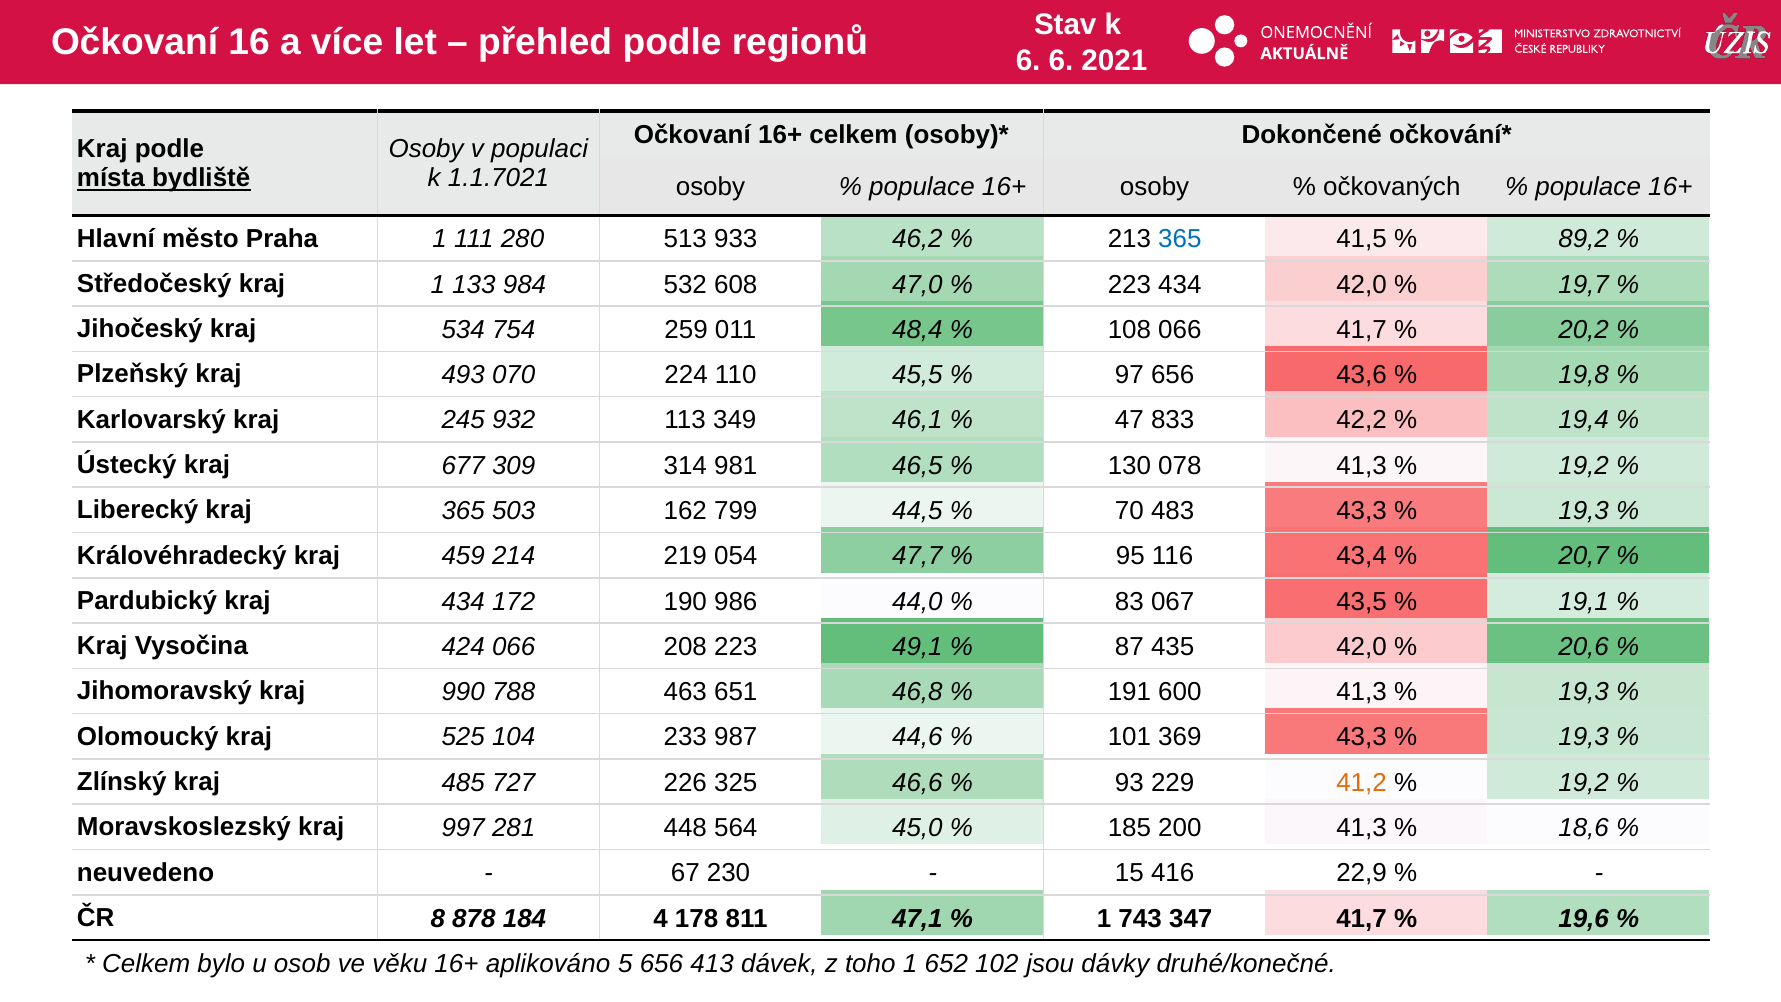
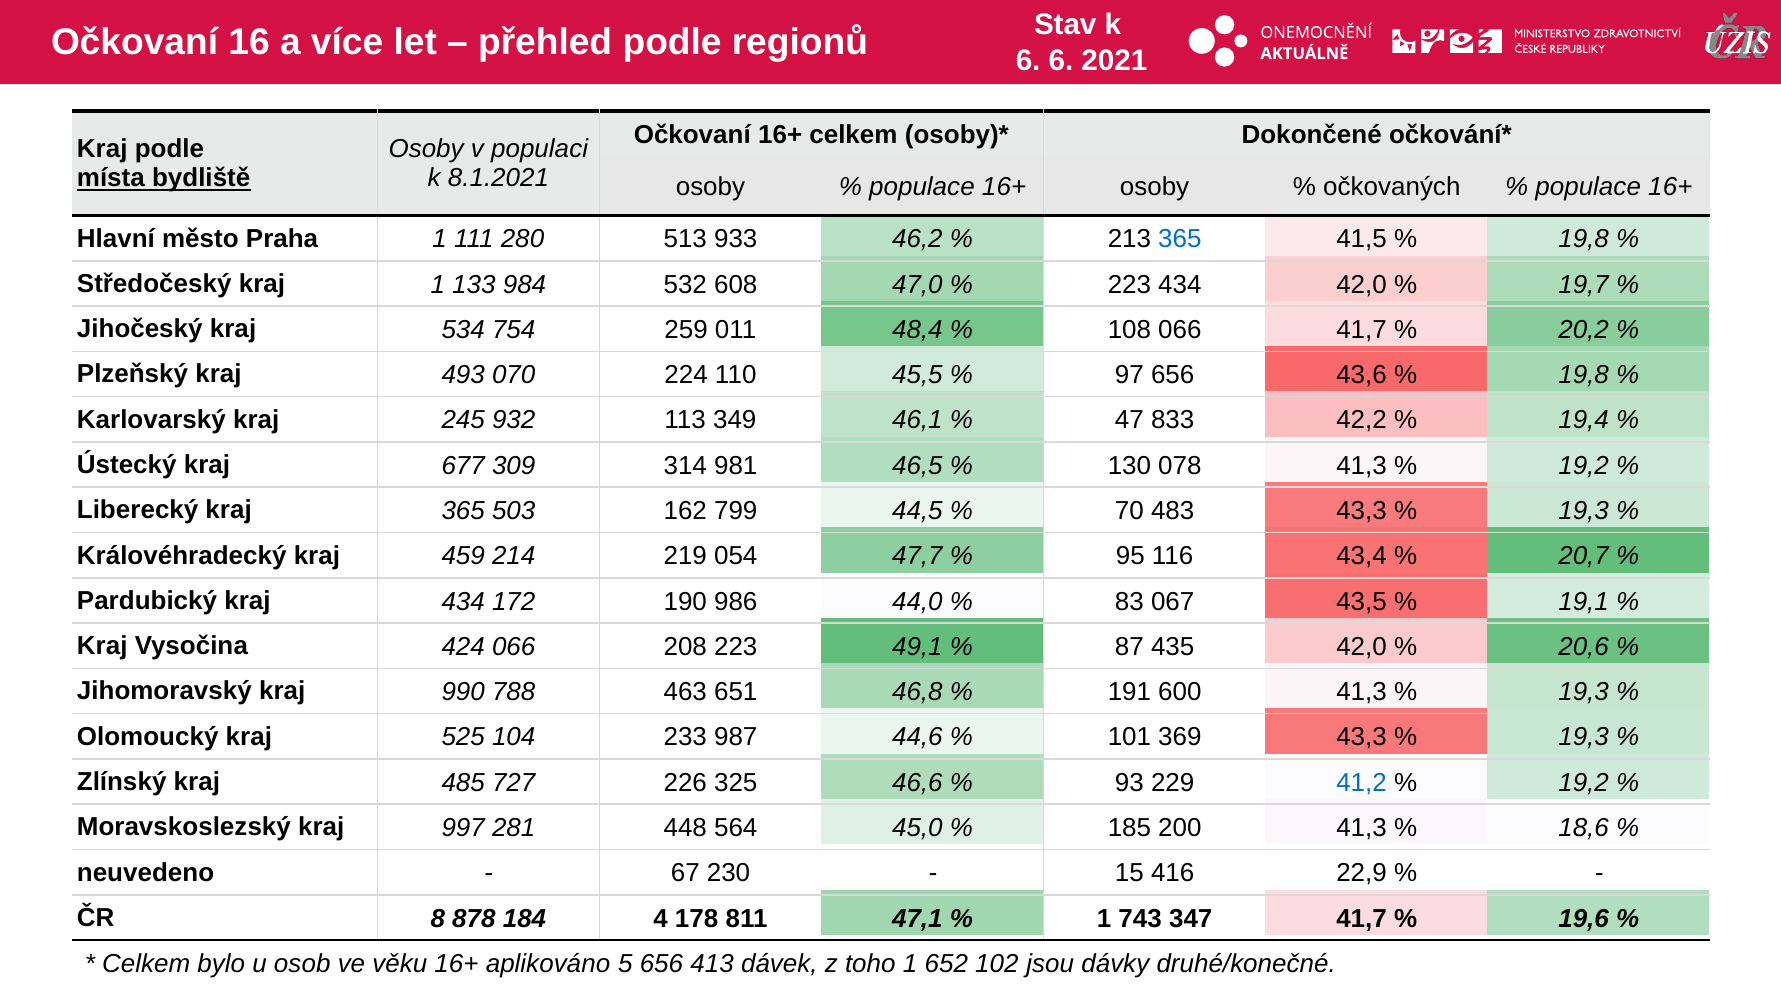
1.1.7021: 1.1.7021 -> 8.1.2021 (498, 178)
89,2: 89,2 -> 19,8 (1584, 239)
41,2 colour: orange -> blue (1362, 783)
